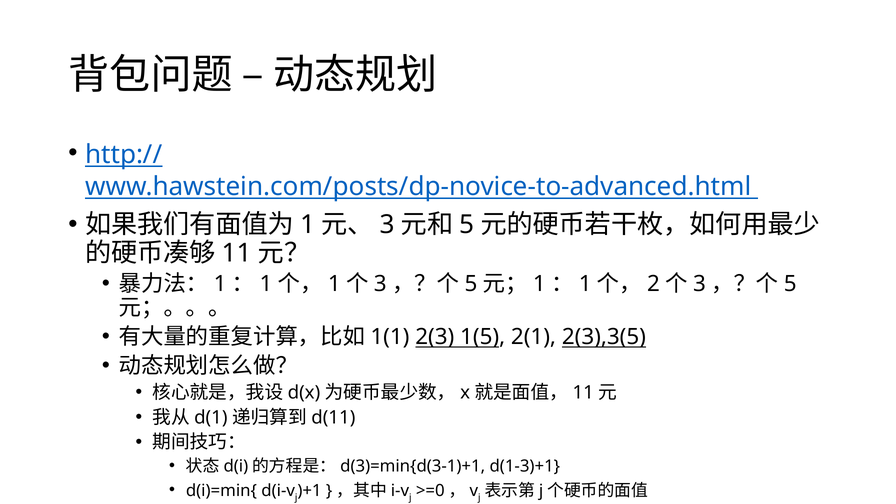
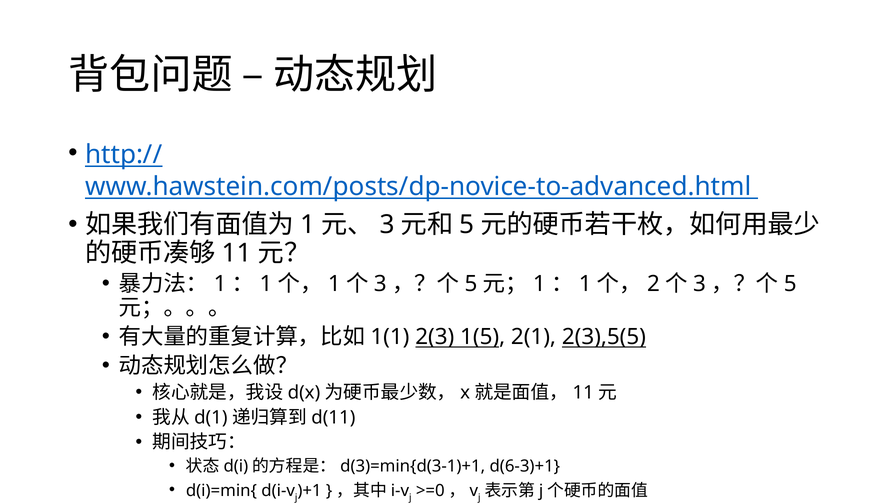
2(3),3(5: 2(3),3(5 -> 2(3),5(5 (604, 337)
d(1-3)+1: d(1-3)+1 -> d(6-3)+1 (525, 466)
